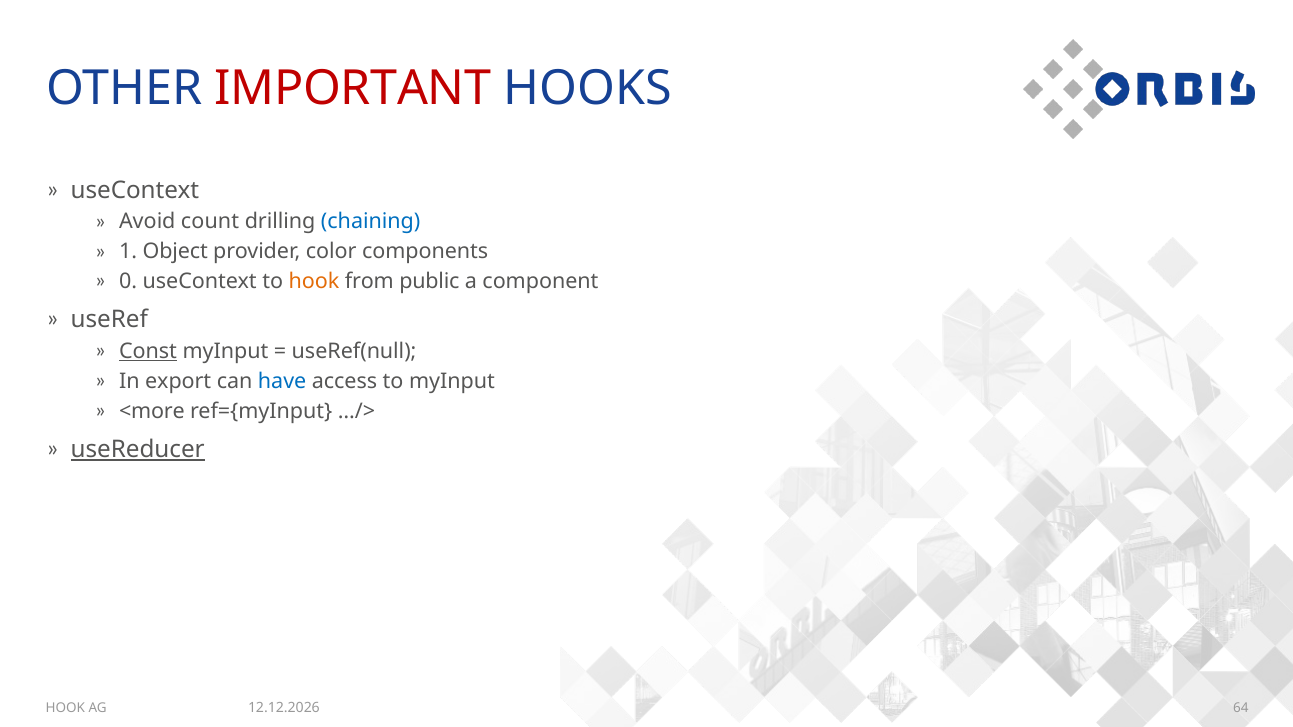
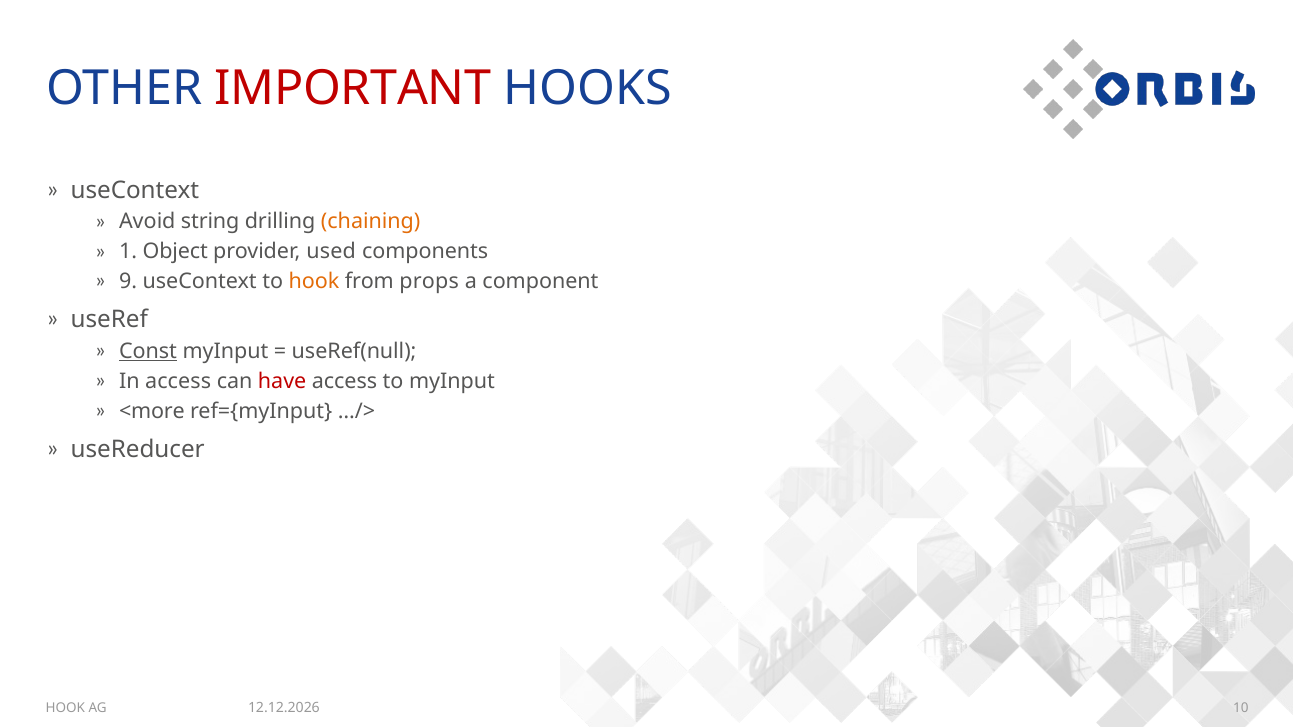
count: count -> string (210, 222)
chaining colour: blue -> orange (371, 222)
color: color -> used (331, 252)
0: 0 -> 9 (128, 282)
public: public -> props (429, 282)
In export: export -> access (178, 382)
have colour: blue -> red (282, 382)
useReducer underline: present -> none (138, 450)
64: 64 -> 10 (1241, 709)
